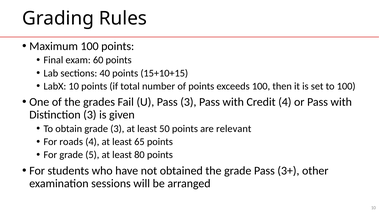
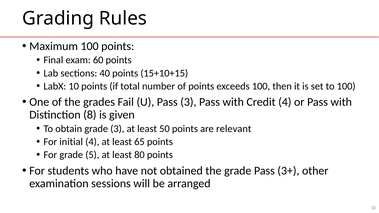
Distinction 3: 3 -> 8 (90, 115)
roads: roads -> initial (71, 142)
